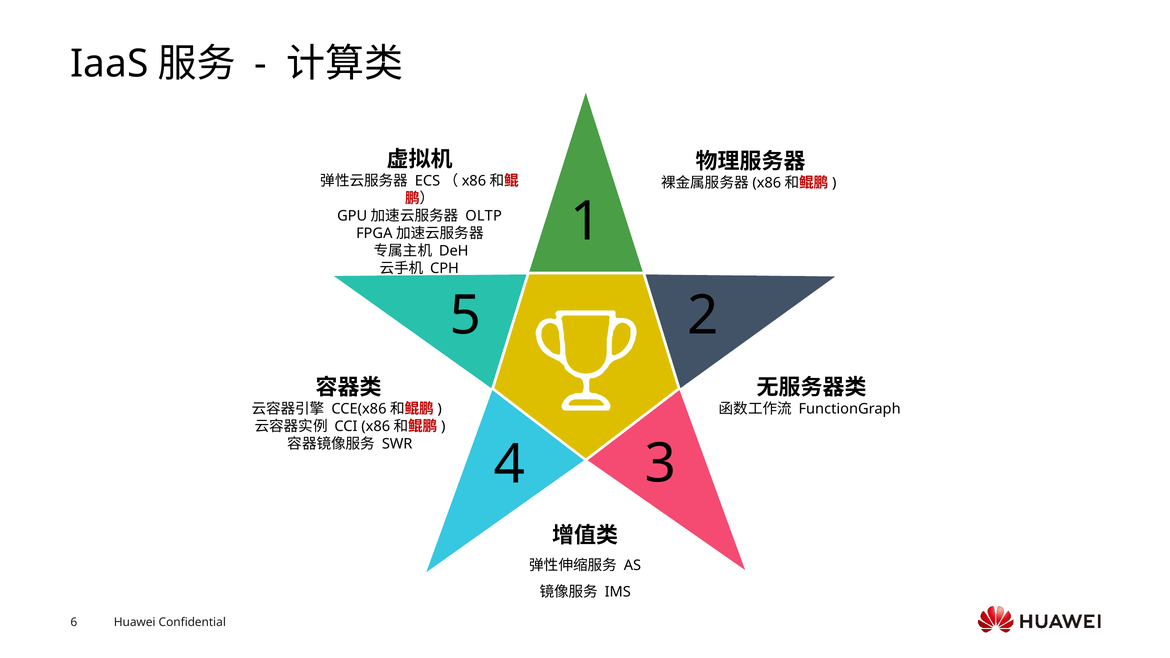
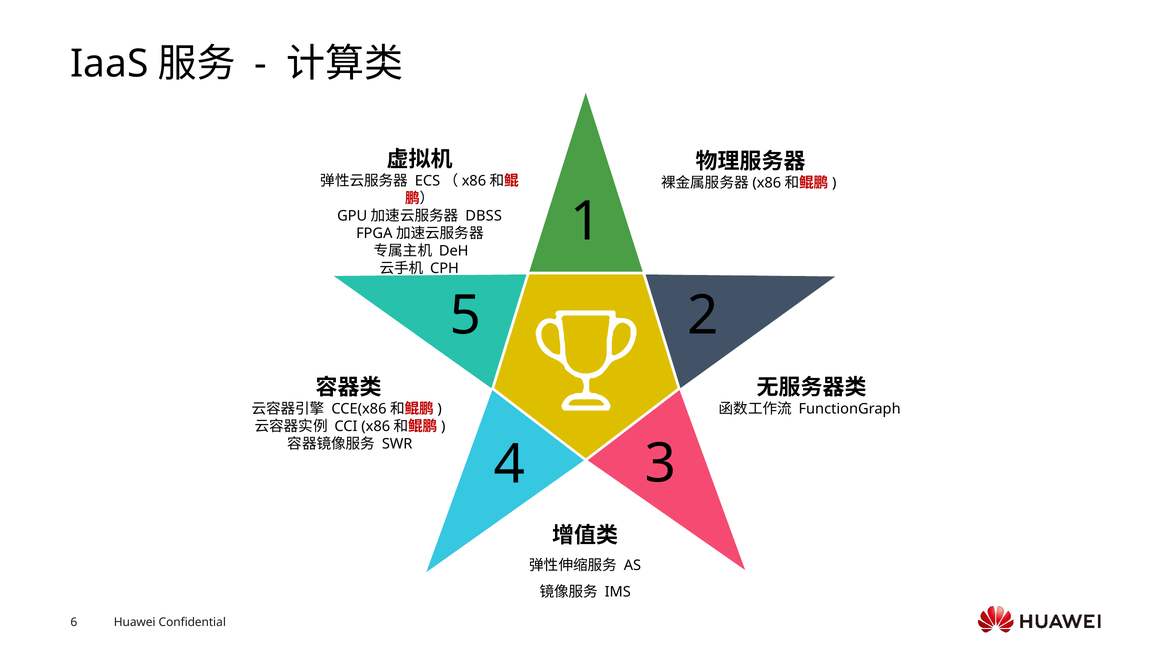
OLTP: OLTP -> DBSS (484, 216)
